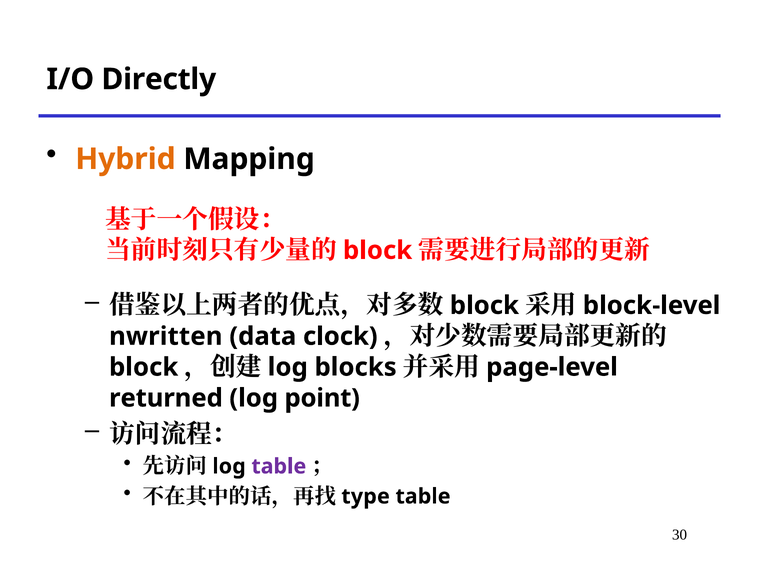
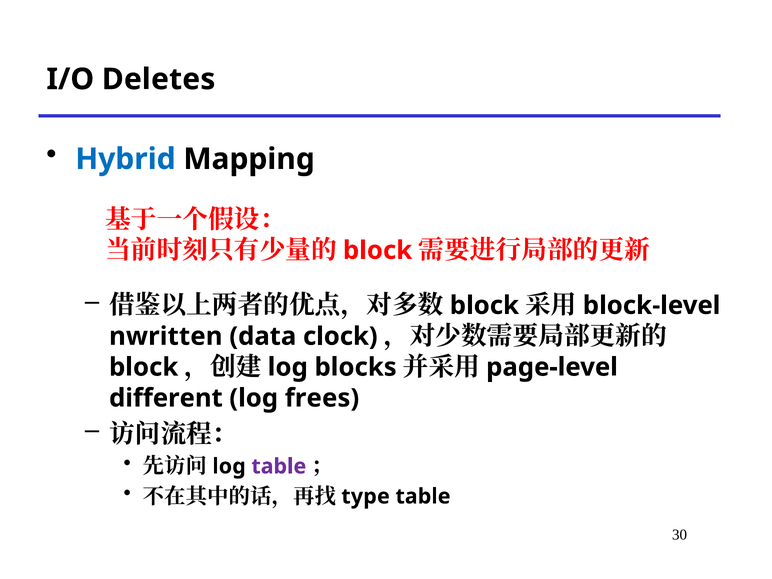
Directly: Directly -> Deletes (159, 79)
Hybrid colour: orange -> blue (125, 159)
returned: returned -> different (166, 398)
point: point -> frees (322, 398)
